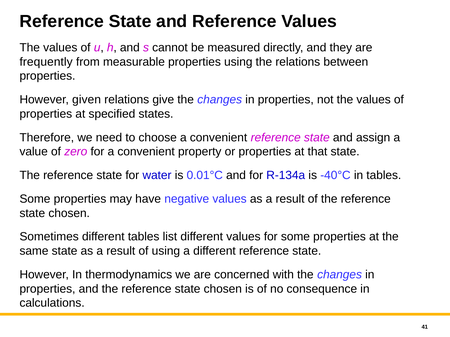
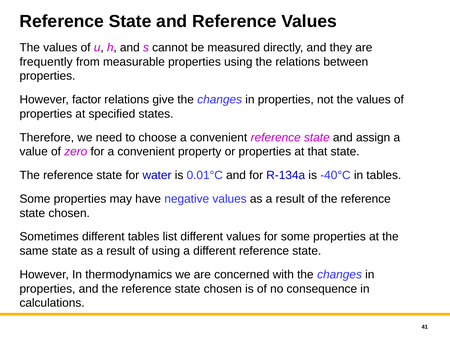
given: given -> factor (87, 100)
